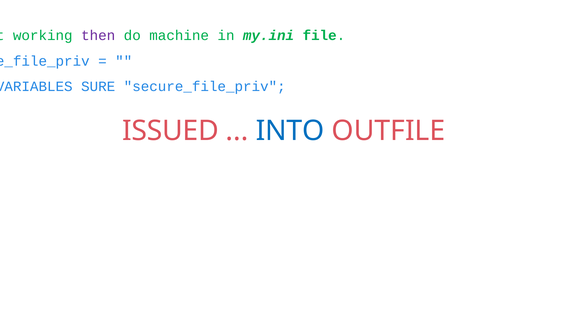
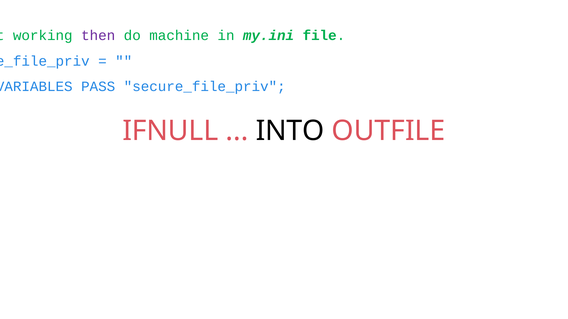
SURE: SURE -> PASS (98, 87)
ISSUED: ISSUED -> IFNULL (170, 131)
INTO colour: blue -> black (290, 131)
